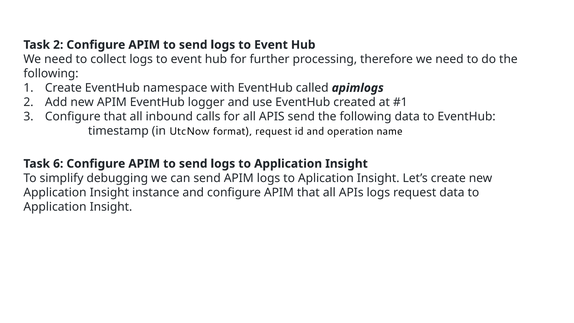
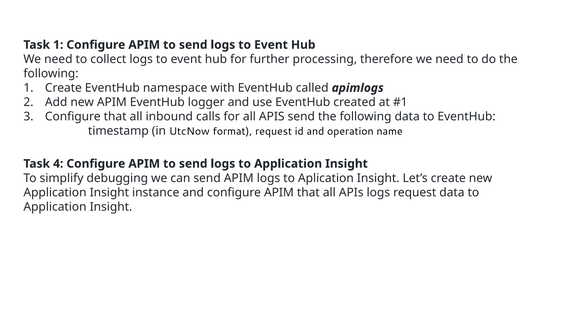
Task 2: 2 -> 1 (58, 45)
6: 6 -> 4 (58, 164)
